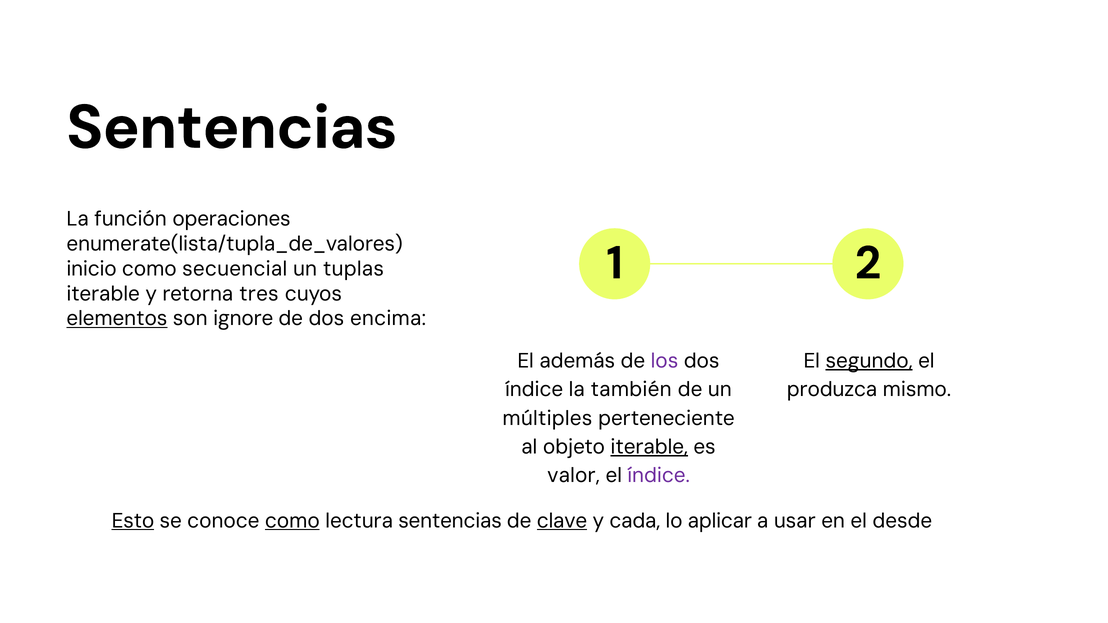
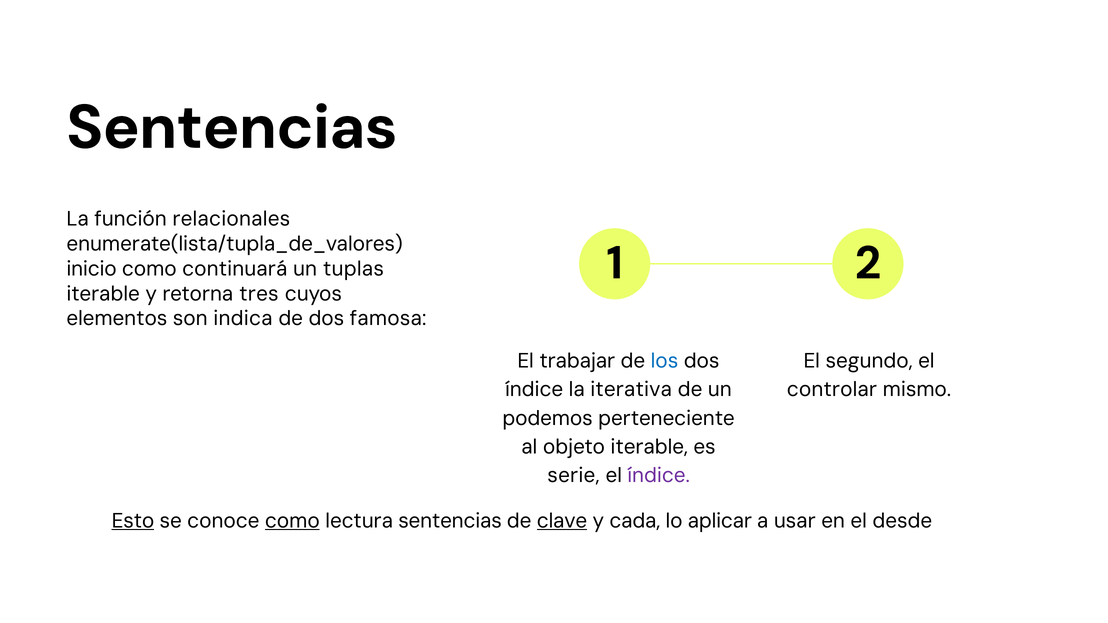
operaciones: operaciones -> relacionales (231, 219)
secuencial: secuencial -> continuará (235, 269)
elementos underline: present -> none (117, 319)
ignore: ignore -> indica (243, 319)
encima: encima -> famosa (388, 319)
además: además -> trabajar (577, 361)
los colour: purple -> blue (664, 361)
segundo underline: present -> none (869, 361)
también: también -> iterativa (631, 390)
produzca: produzca -> controlar (832, 390)
múltiples: múltiples -> podemos (548, 418)
iterable underline: present -> none (649, 447)
valor: valor -> serie (573, 476)
